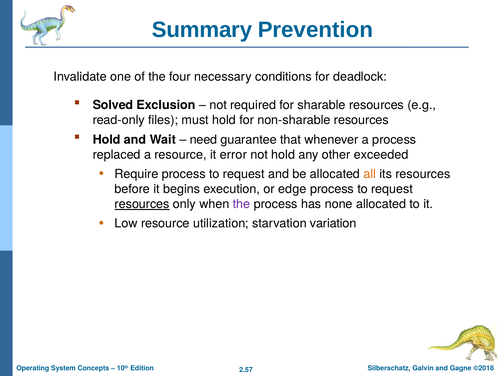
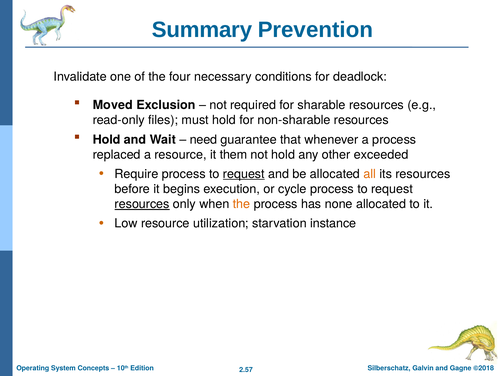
Solved: Solved -> Moved (113, 105)
error: error -> them (233, 155)
request underline: none -> present (244, 174)
edge: edge -> cycle (292, 189)
the colour: purple -> orange (242, 204)
variation: variation -> instance (333, 224)
